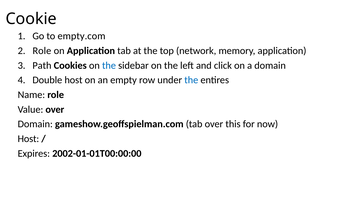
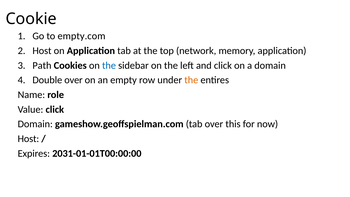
Role: Role -> Host (42, 51)
Double host: host -> over (74, 80)
the colour: blue -> orange (191, 80)
Value over: over -> click (55, 109)
2002-01-01T00:00:00: 2002-01-01T00:00:00 -> 2031-01-01T00:00:00 (97, 153)
